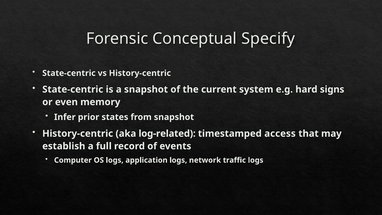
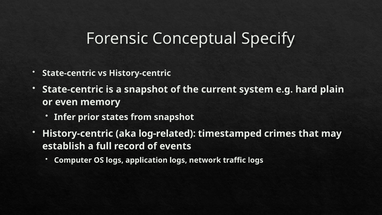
signs: signs -> plain (332, 89)
access: access -> crimes (280, 133)
